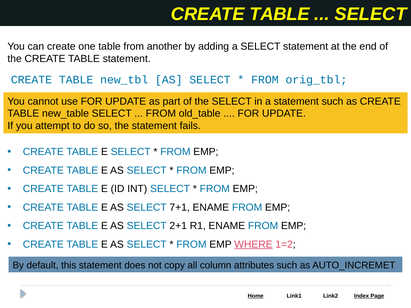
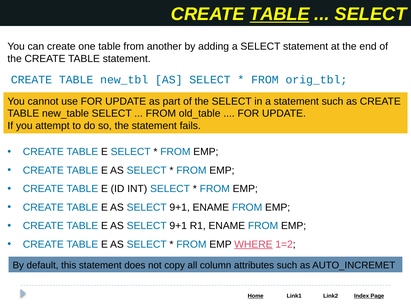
TABLE underline: none -> present (280, 14)
7+1: 7+1 -> 9+1 (180, 208)
2+1: 2+1 -> 9+1 (178, 226)
